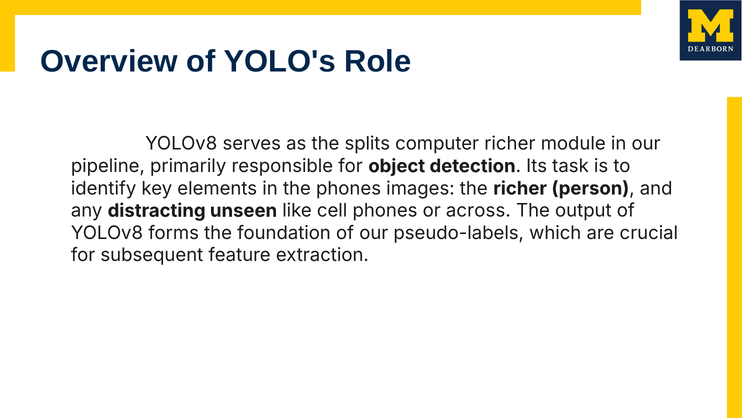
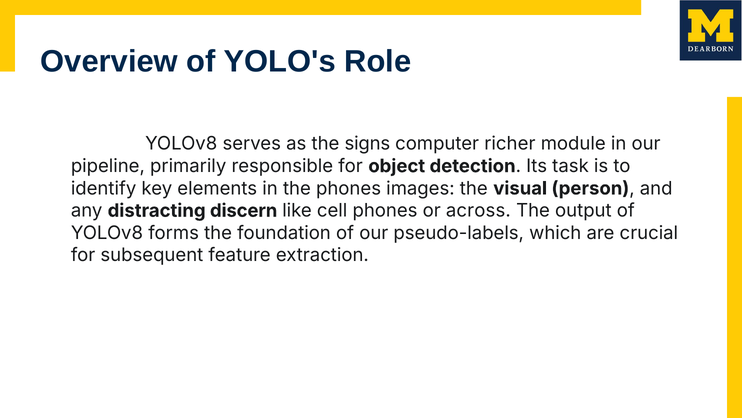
splits: splits -> signs (367, 144)
the richer: richer -> visual (520, 188)
unseen: unseen -> discern (244, 210)
